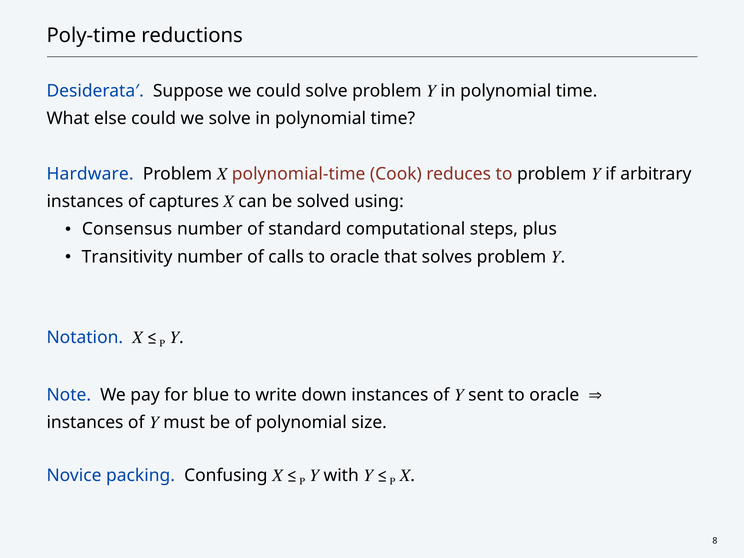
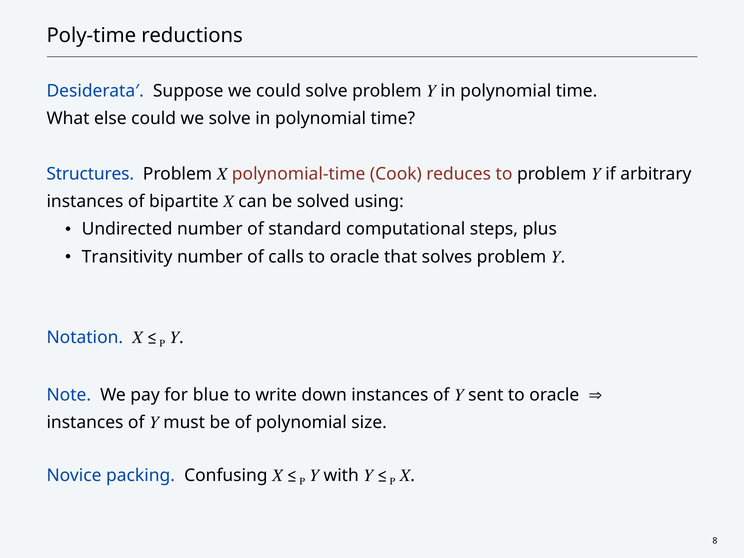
Hardware: Hardware -> Structures (90, 174)
captures: captures -> bipartite (184, 202)
Consensus: Consensus -> Undirected (127, 229)
